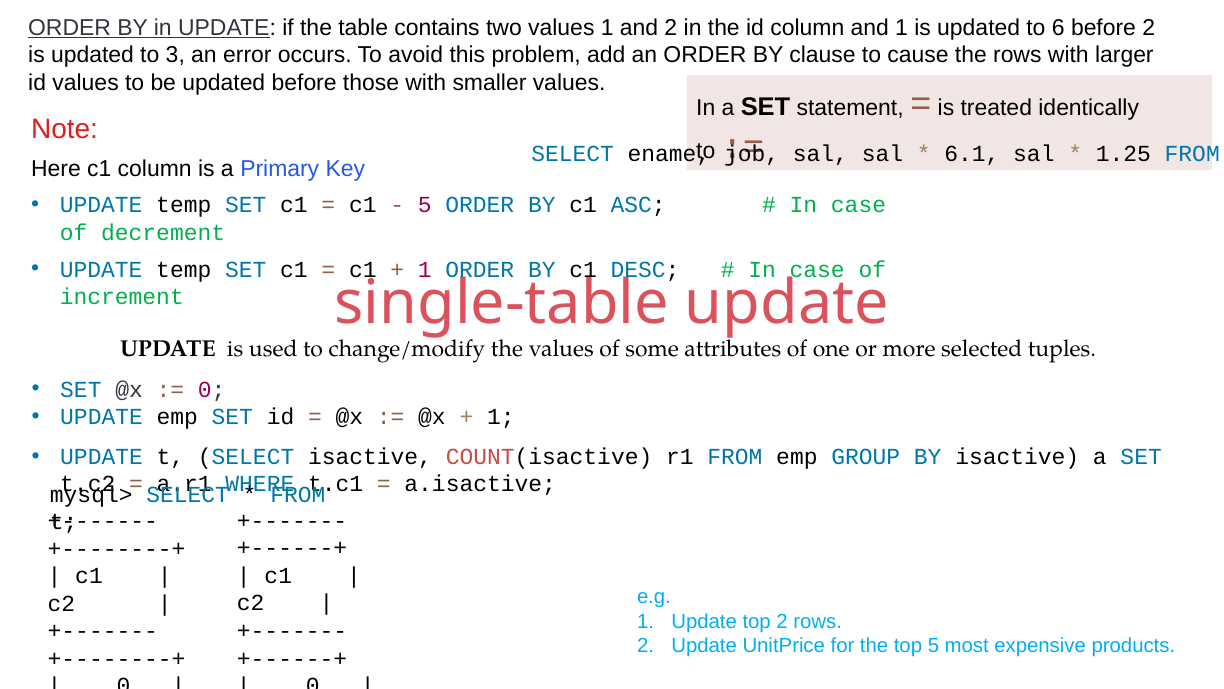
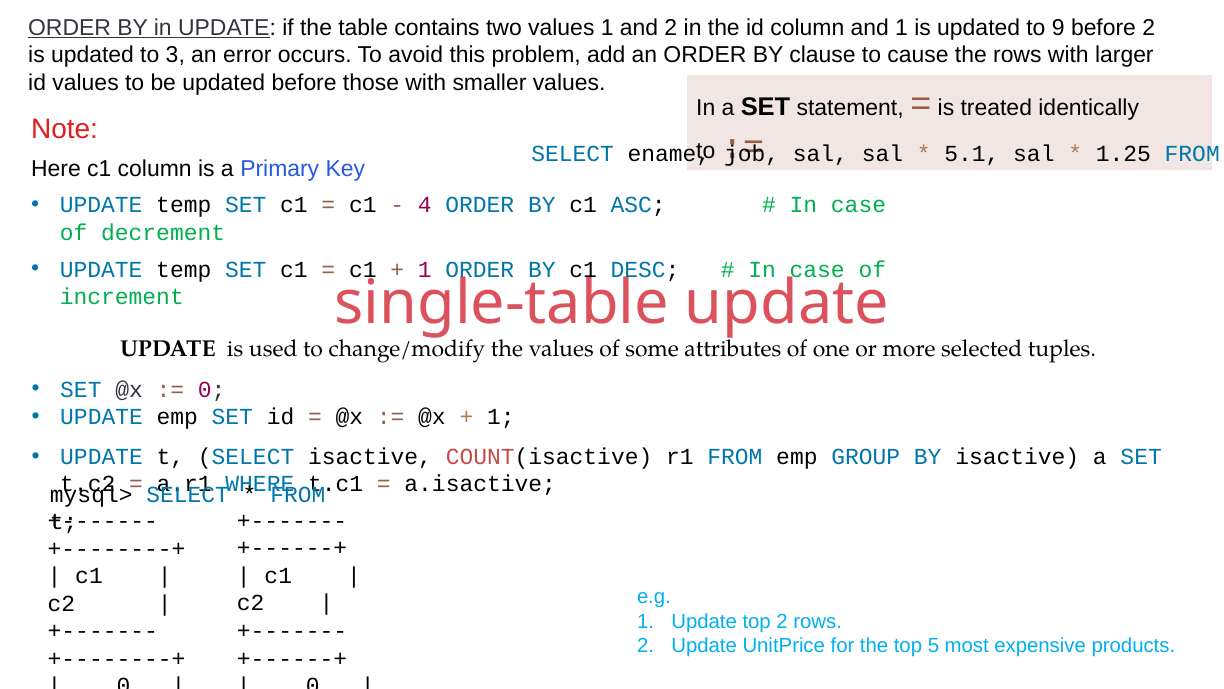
to 6: 6 -> 9 (1058, 27)
6.1: 6.1 -> 5.1 (972, 154)
5: 5 -> 4 (425, 205)
